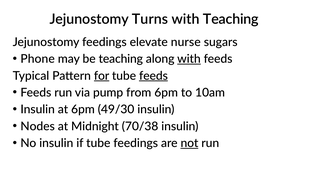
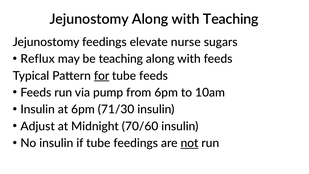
Jejunostomy Turns: Turns -> Along (150, 19)
Phone: Phone -> Reflux (38, 59)
with underline: present -> none (189, 59)
feeds underline: present -> none (153, 76)
49/30: 49/30 -> 71/30 (116, 109)
Nodes: Nodes -> Adjust (38, 126)
70/38: 70/38 -> 70/60 (140, 126)
